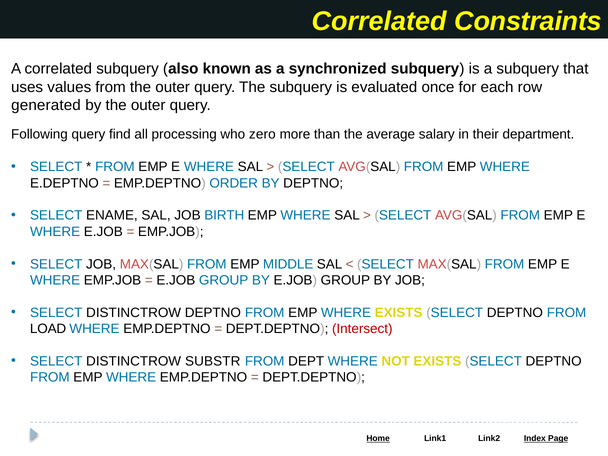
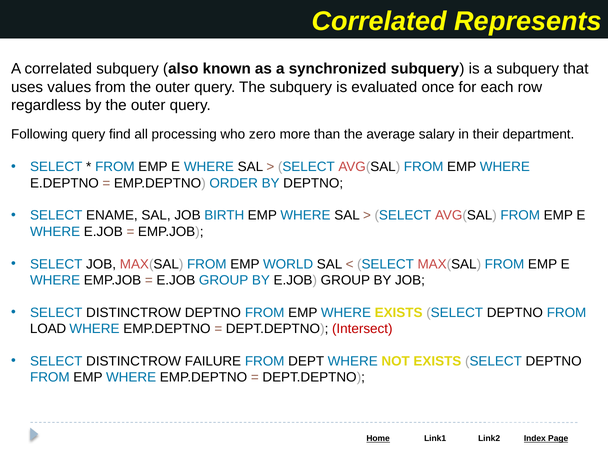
Constraints: Constraints -> Represents (528, 21)
generated: generated -> regardless (46, 105)
MIDDLE: MIDDLE -> WORLD (288, 264)
SUBSTR: SUBSTR -> FAILURE (213, 361)
